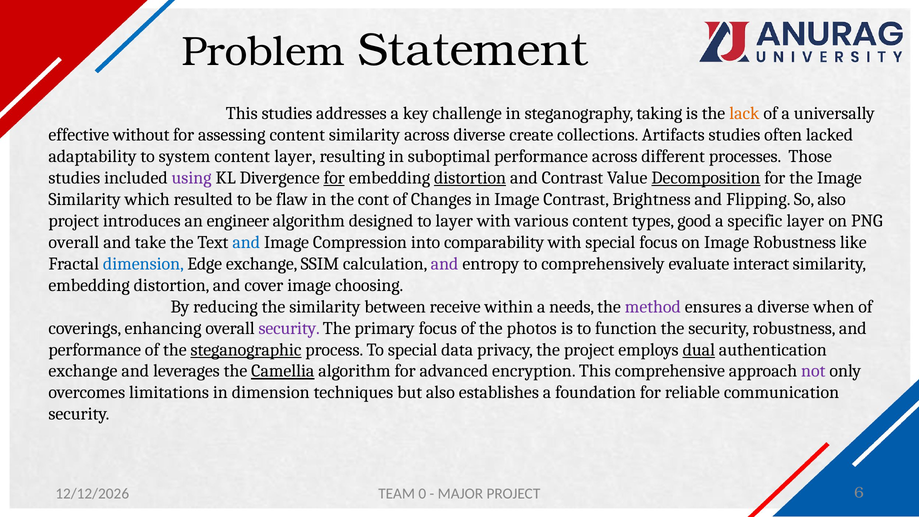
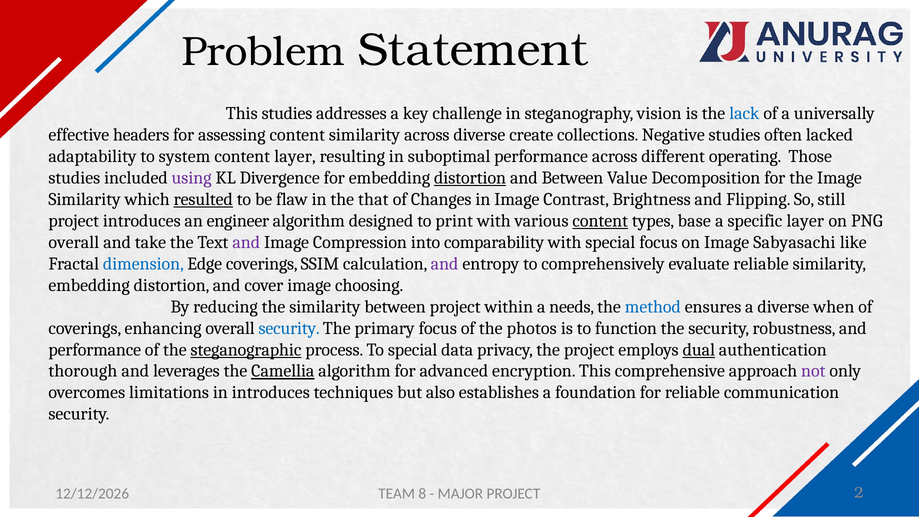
taking: taking -> vision (659, 114)
lack colour: orange -> blue (744, 114)
without: without -> headers (141, 135)
Artifacts: Artifacts -> Negative (673, 135)
processes: processes -> operating (745, 156)
for underline: present -> none (334, 178)
and Contrast: Contrast -> Between (572, 178)
Decomposition underline: present -> none (706, 178)
resulted underline: none -> present (203, 199)
cont: cont -> that (373, 199)
So also: also -> still (831, 199)
to layer: layer -> print (454, 221)
content underline: none -> present (600, 221)
good: good -> base (694, 221)
and colour: blue -> purple (246, 242)
Image Robustness: Robustness -> Sabyasachi (794, 242)
Edge exchange: exchange -> coverings (262, 264)
evaluate interact: interact -> reliable (761, 264)
between receive: receive -> project (455, 307)
method colour: purple -> blue (653, 307)
security colour: purple -> blue (289, 328)
exchange: exchange -> thorough (83, 371)
in dimension: dimension -> introduces (271, 392)
0: 0 -> 8 (422, 494)
6: 6 -> 2 (859, 493)
